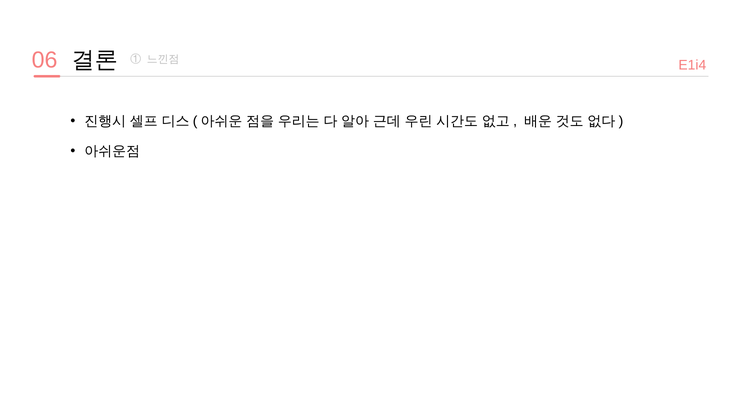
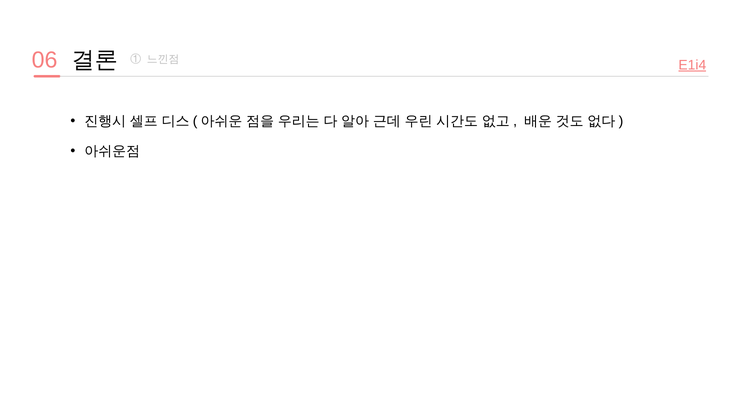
E1i4 underline: none -> present (692, 65)
